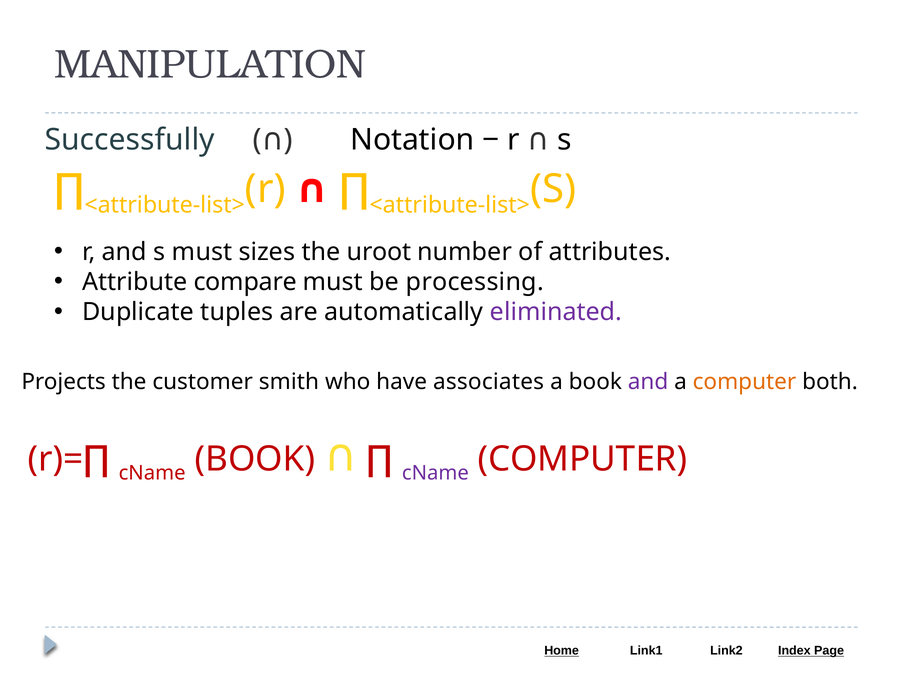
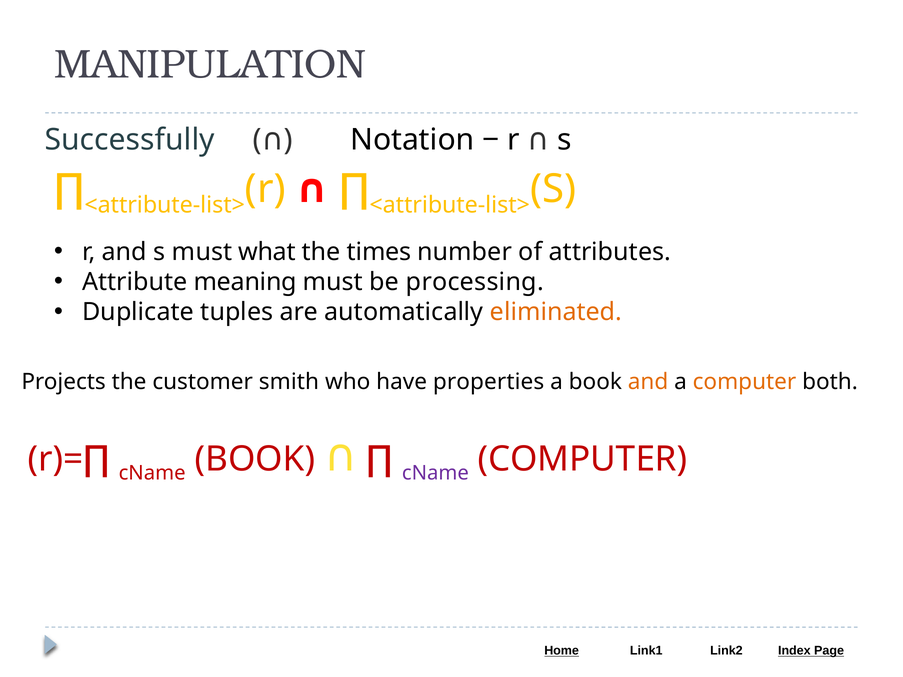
sizes: sizes -> what (267, 252)
uroot: uroot -> times (379, 252)
compare: compare -> meaning (245, 282)
eliminated colour: purple -> orange (556, 312)
associates: associates -> properties (489, 382)
and colour: purple -> orange (648, 382)
